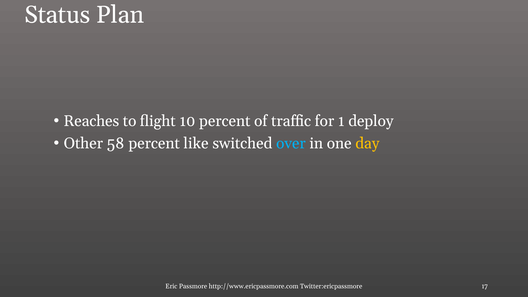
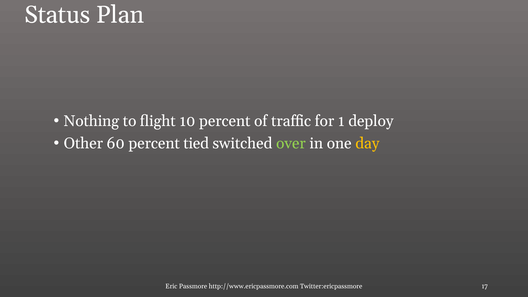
Reaches: Reaches -> Nothing (91, 121)
58: 58 -> 60 (116, 143)
like: like -> tied (196, 143)
over colour: light blue -> light green (291, 143)
